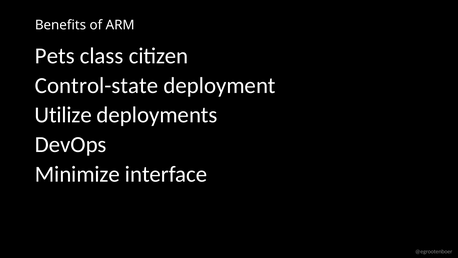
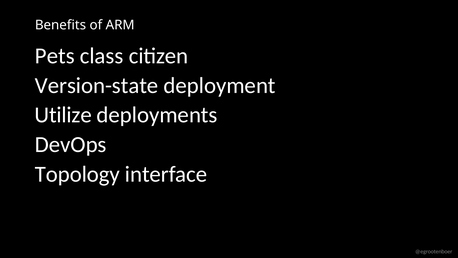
Control-state: Control-state -> Version-state (97, 85)
Minimize: Minimize -> Topology (77, 174)
